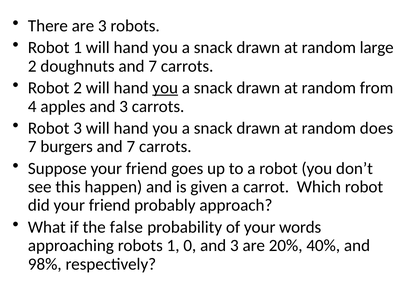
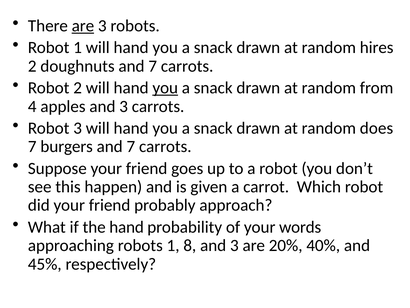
are underline: none -> present (83, 26)
large: large -> hires (377, 48)
the false: false -> hand (127, 227)
0: 0 -> 8 (190, 245)
98%: 98% -> 45% (45, 264)
